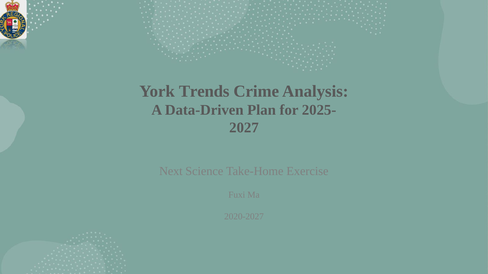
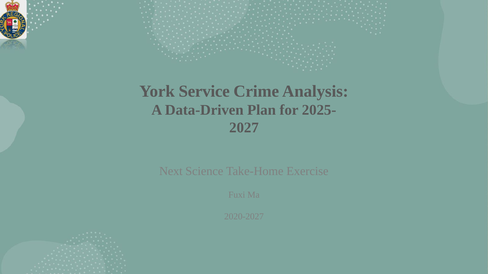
Trends: Trends -> Service (204, 91)
